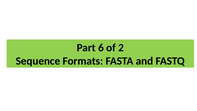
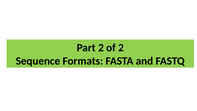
Part 6: 6 -> 2 (101, 48)
